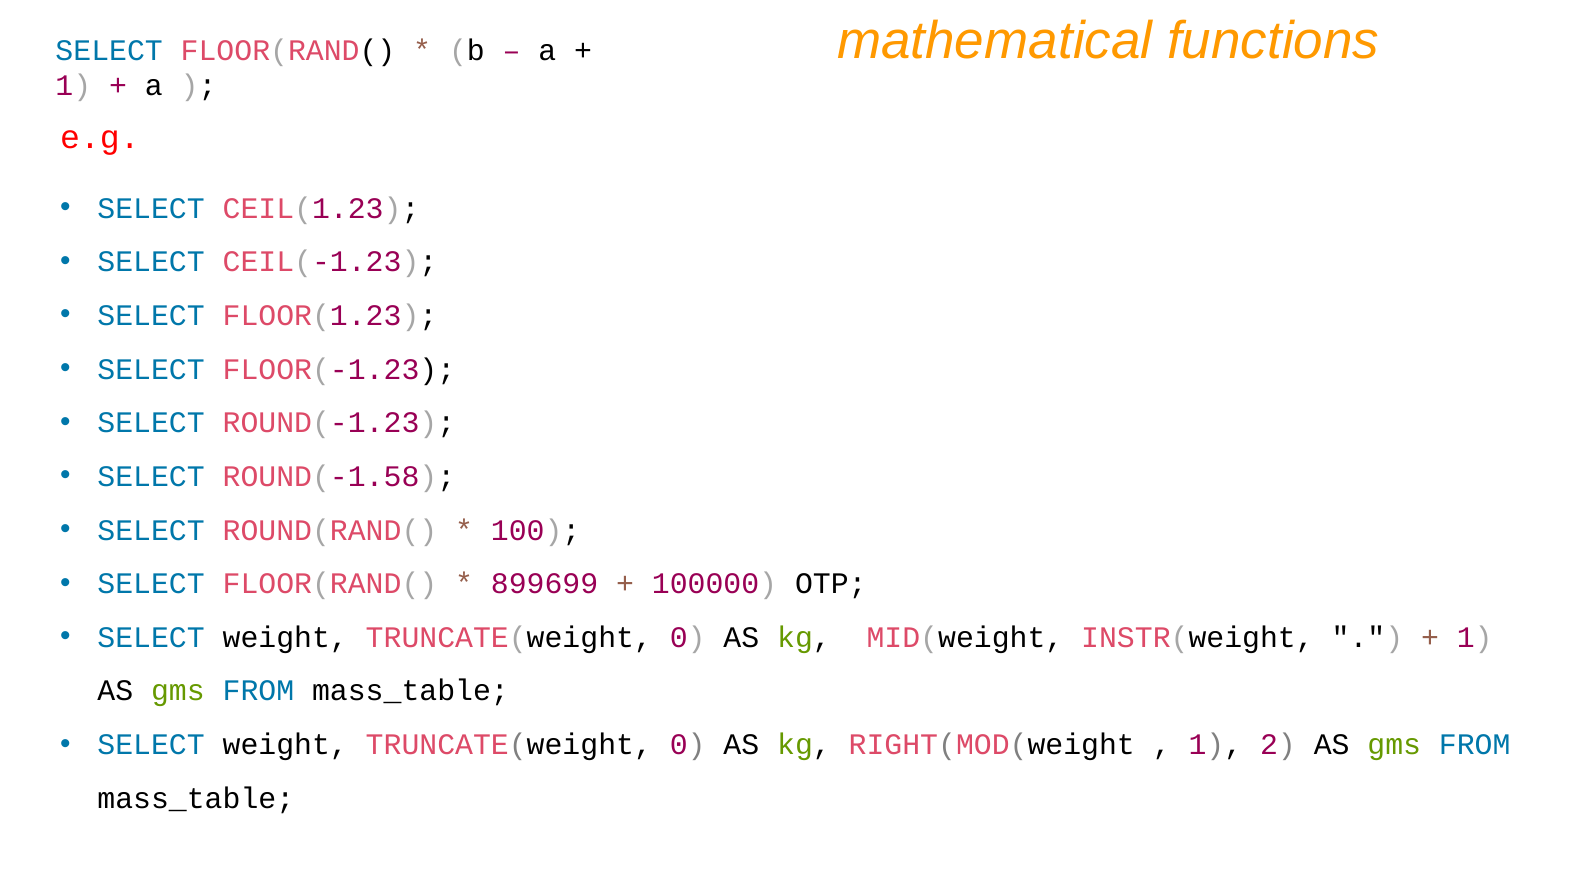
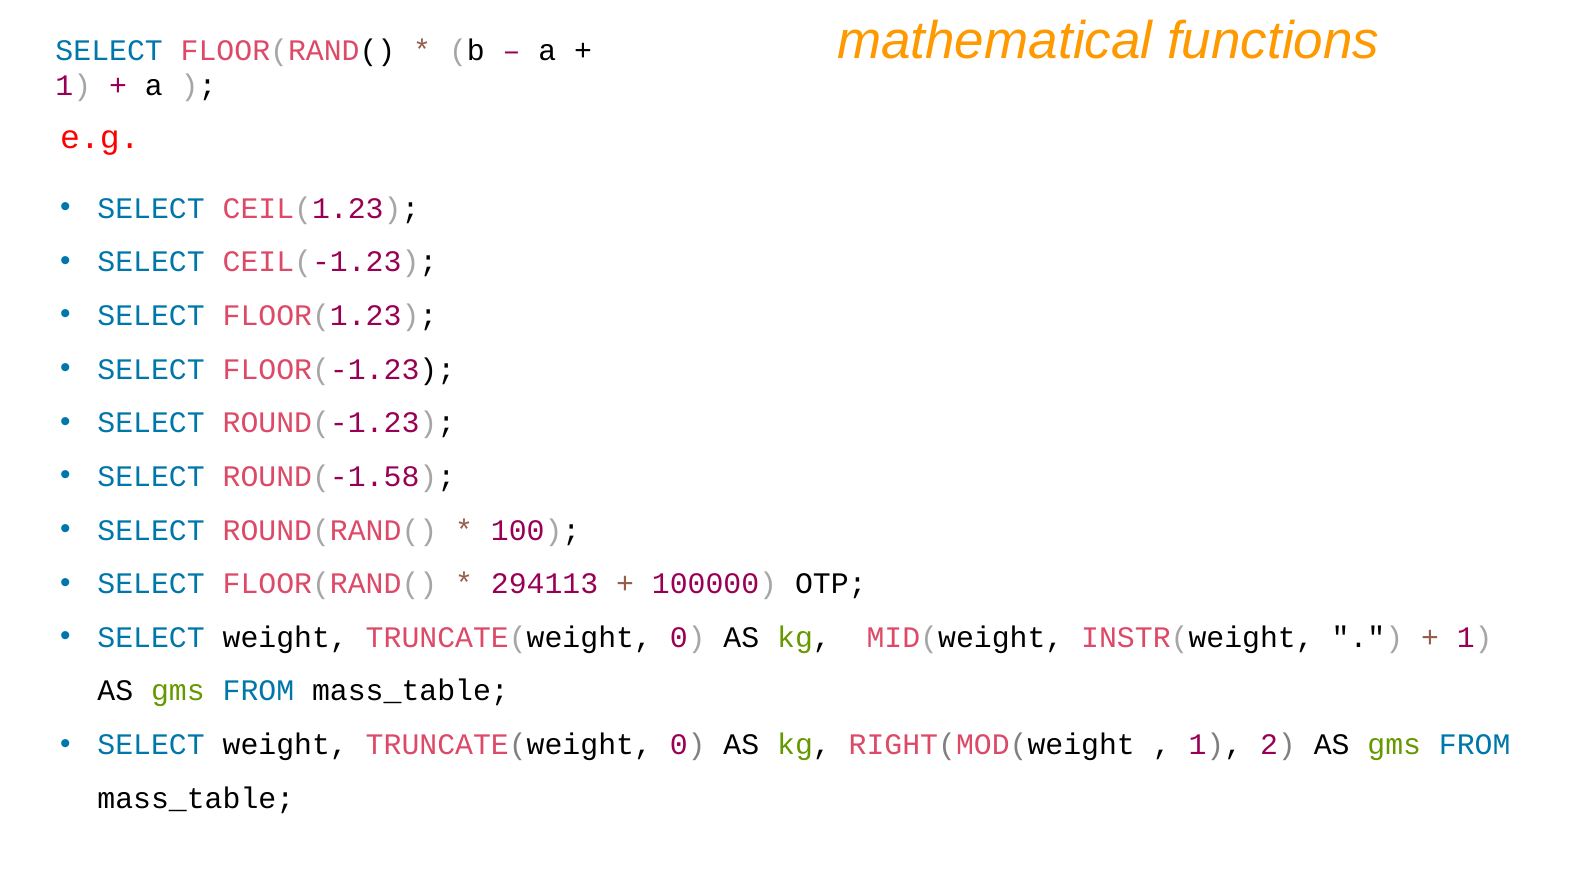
899699: 899699 -> 294113 (545, 584)
